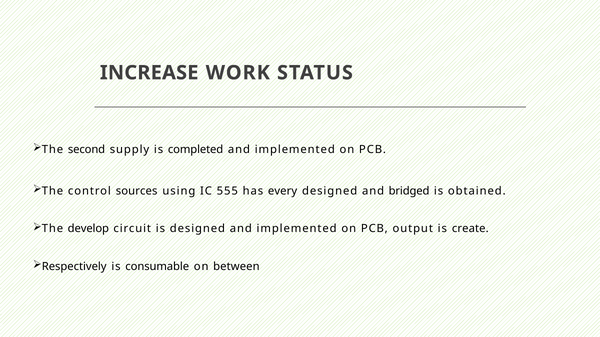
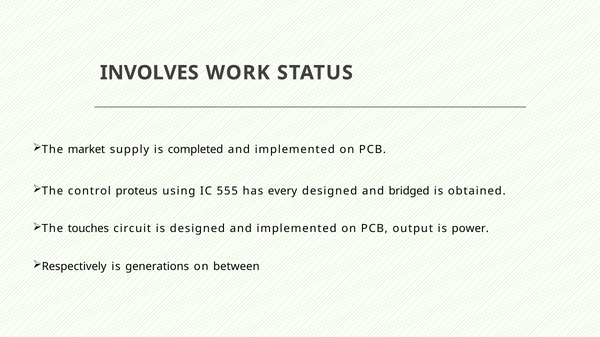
INCREASE: INCREASE -> INVOLVES (149, 73)
second: second -> market (87, 150)
sources: sources -> proteus (137, 191)
develop: develop -> touches (88, 229)
create: create -> power (470, 229)
consumable: consumable -> generations (157, 267)
